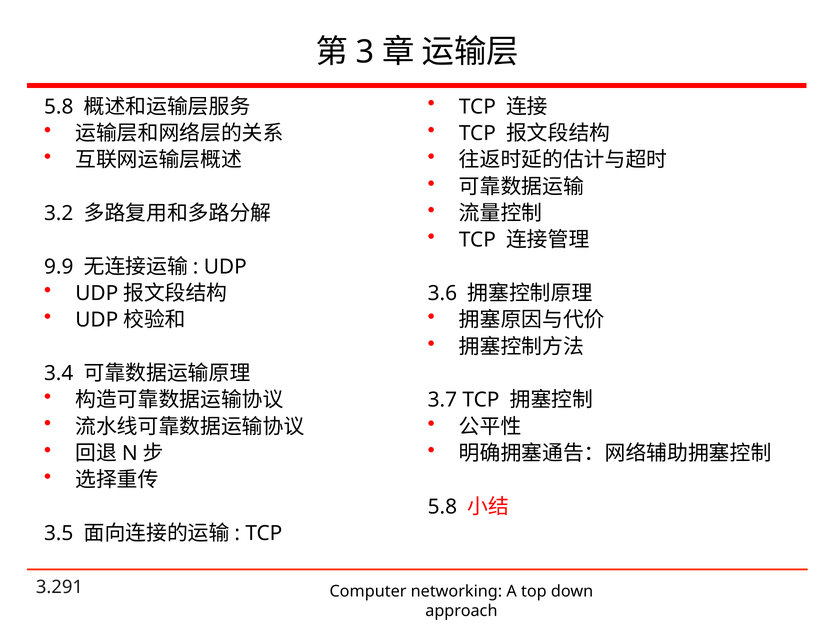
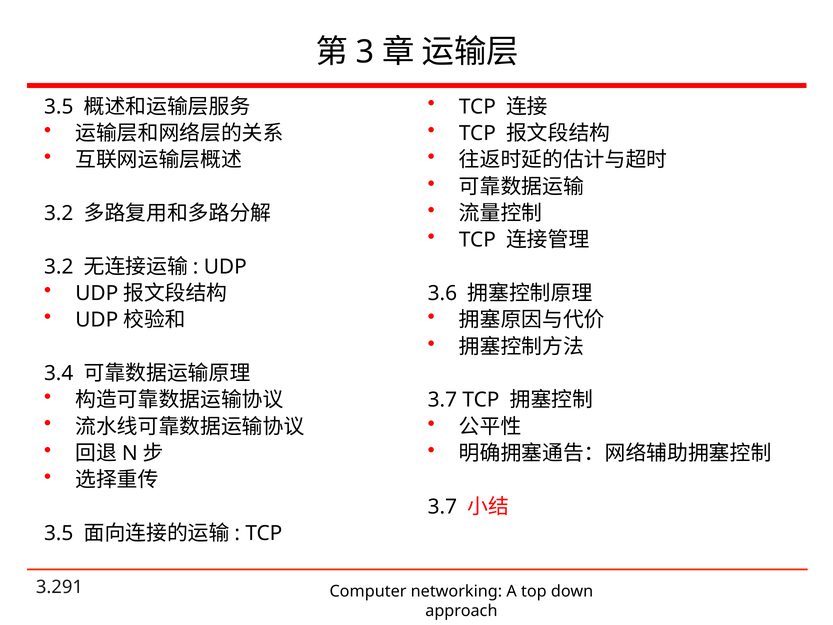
5.8: 5.8 -> 3.5 (59, 107)
9.9: 9.9 -> 3.2 (59, 267)
5.8: 5.8 -> 3.7 (442, 507)
